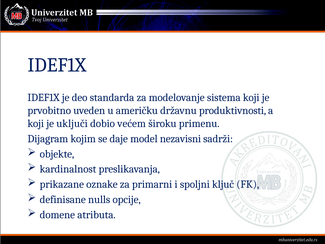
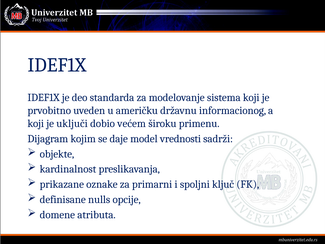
produktivnosti: produktivnosti -> informacionog (233, 110)
nezavisni: nezavisni -> vrednosti (180, 139)
